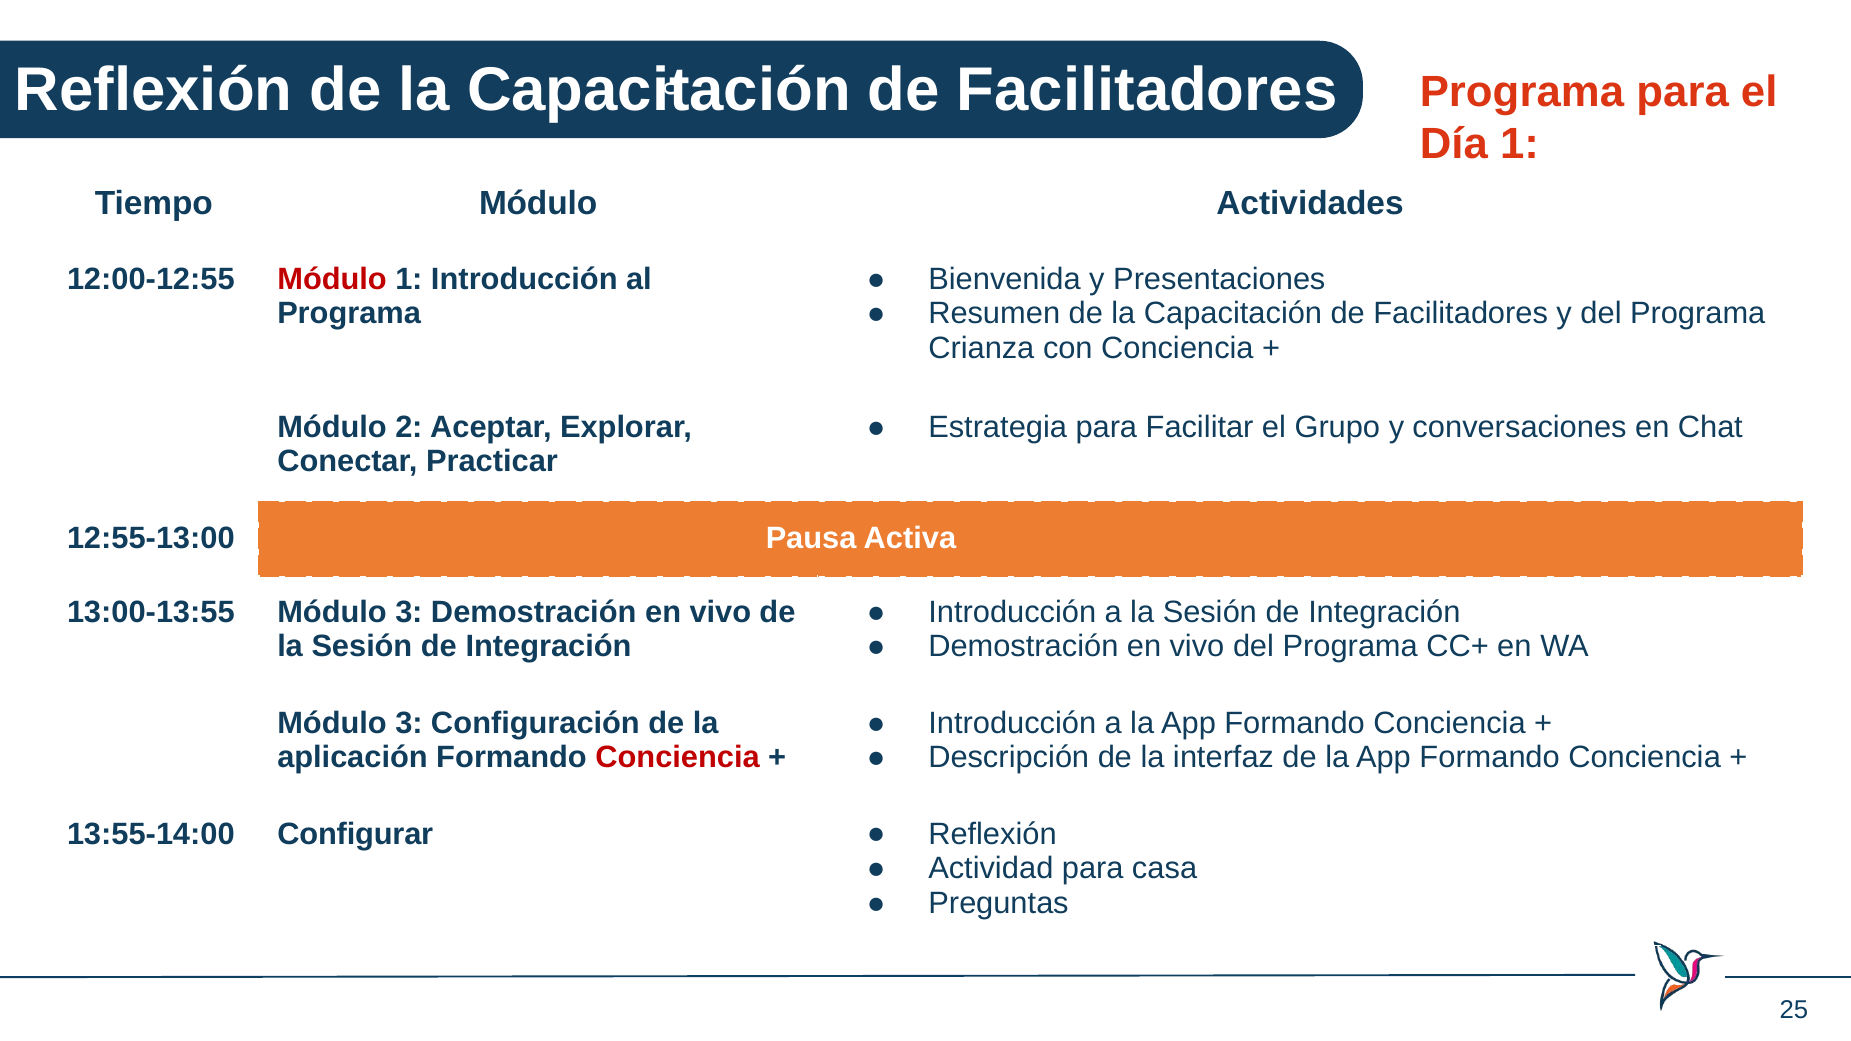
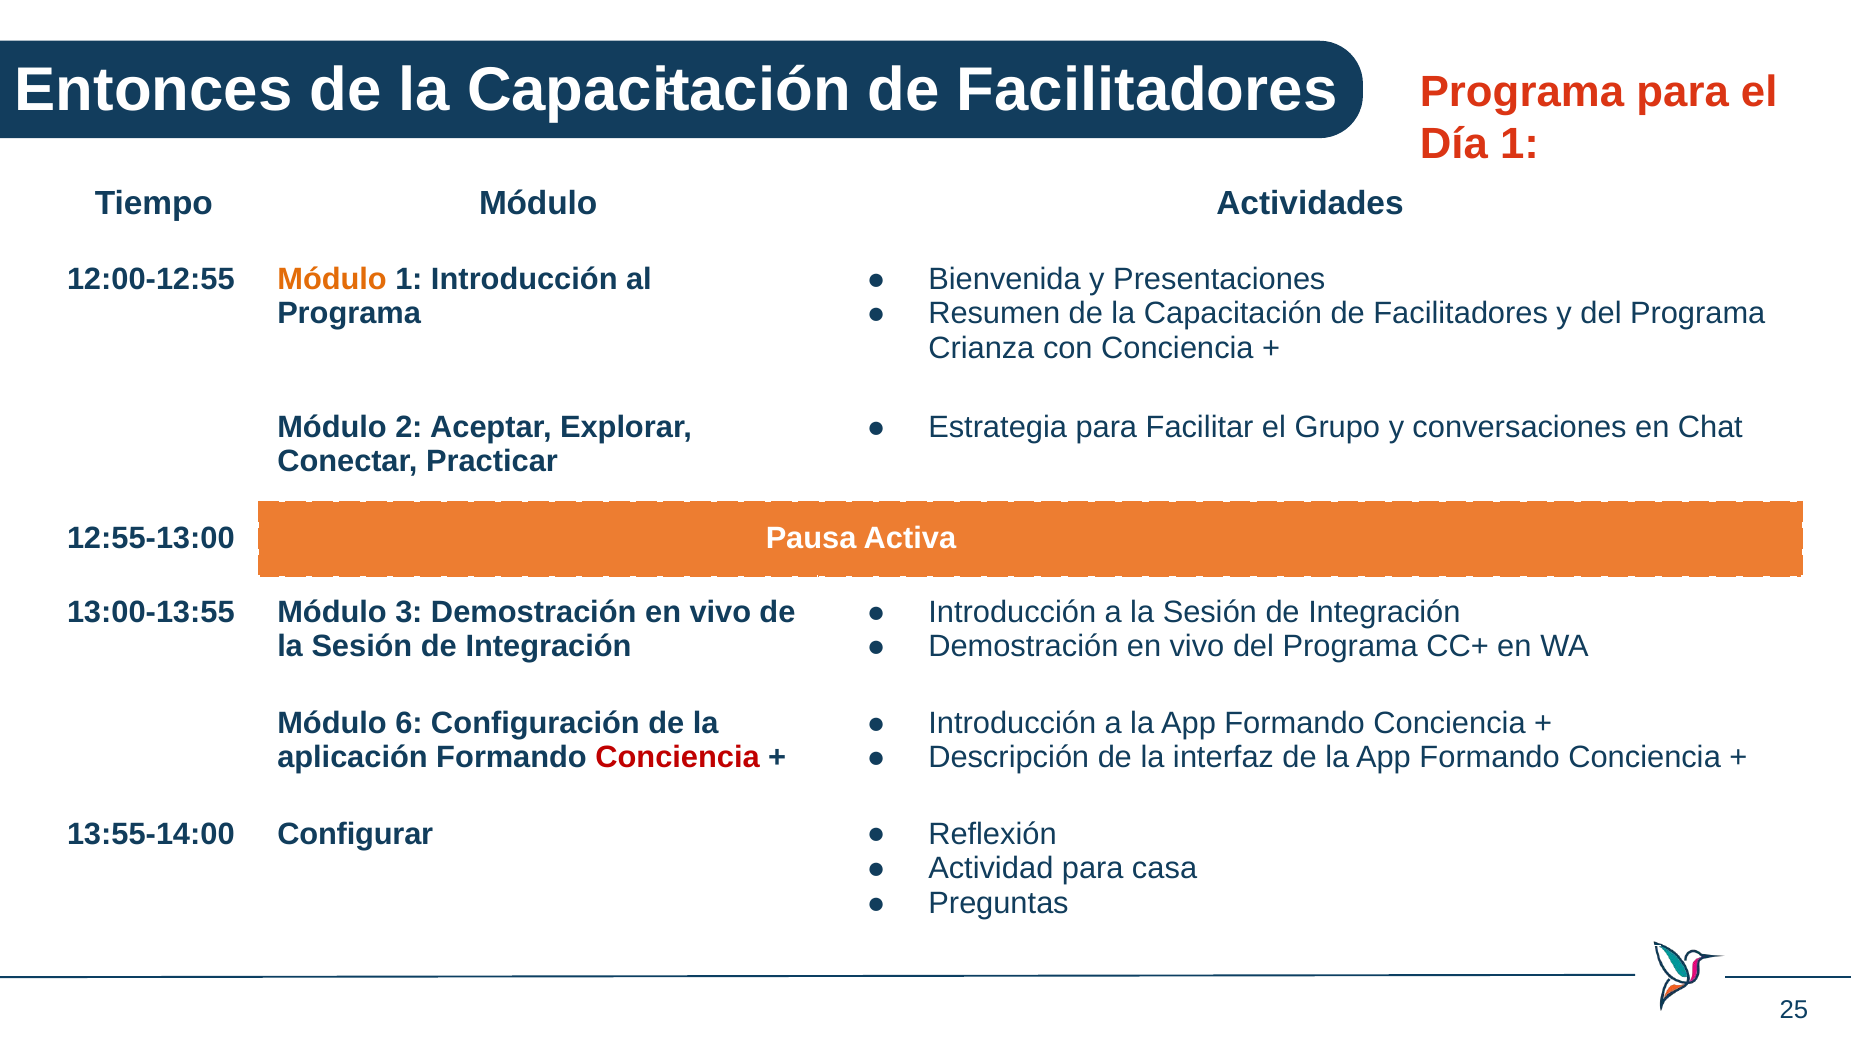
Reflexión: Reflexión -> Entonces (154, 91)
Módulo colour: red -> orange (332, 279)
3: 3 -> 6 (409, 723)
